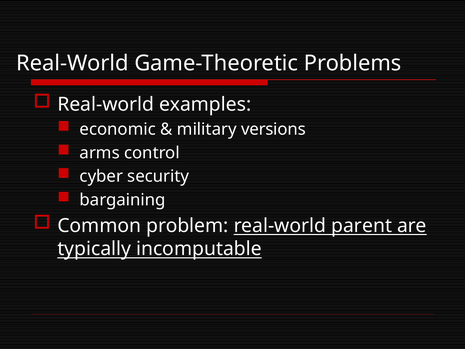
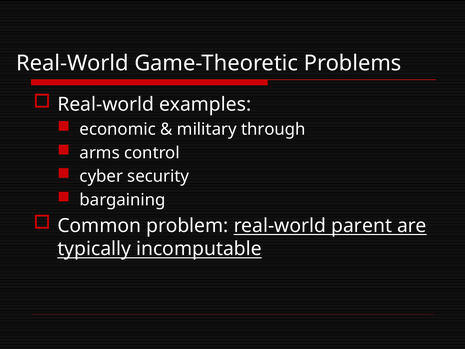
versions: versions -> through (273, 129)
